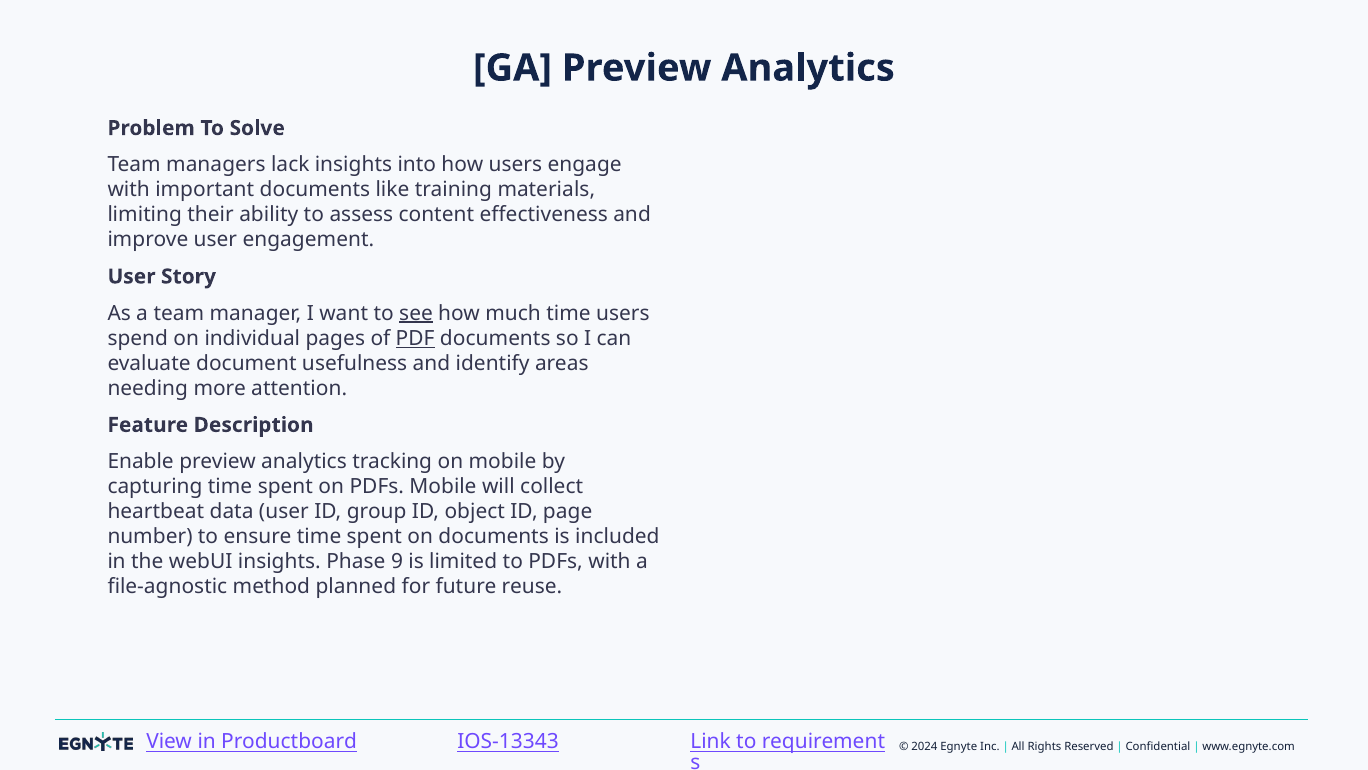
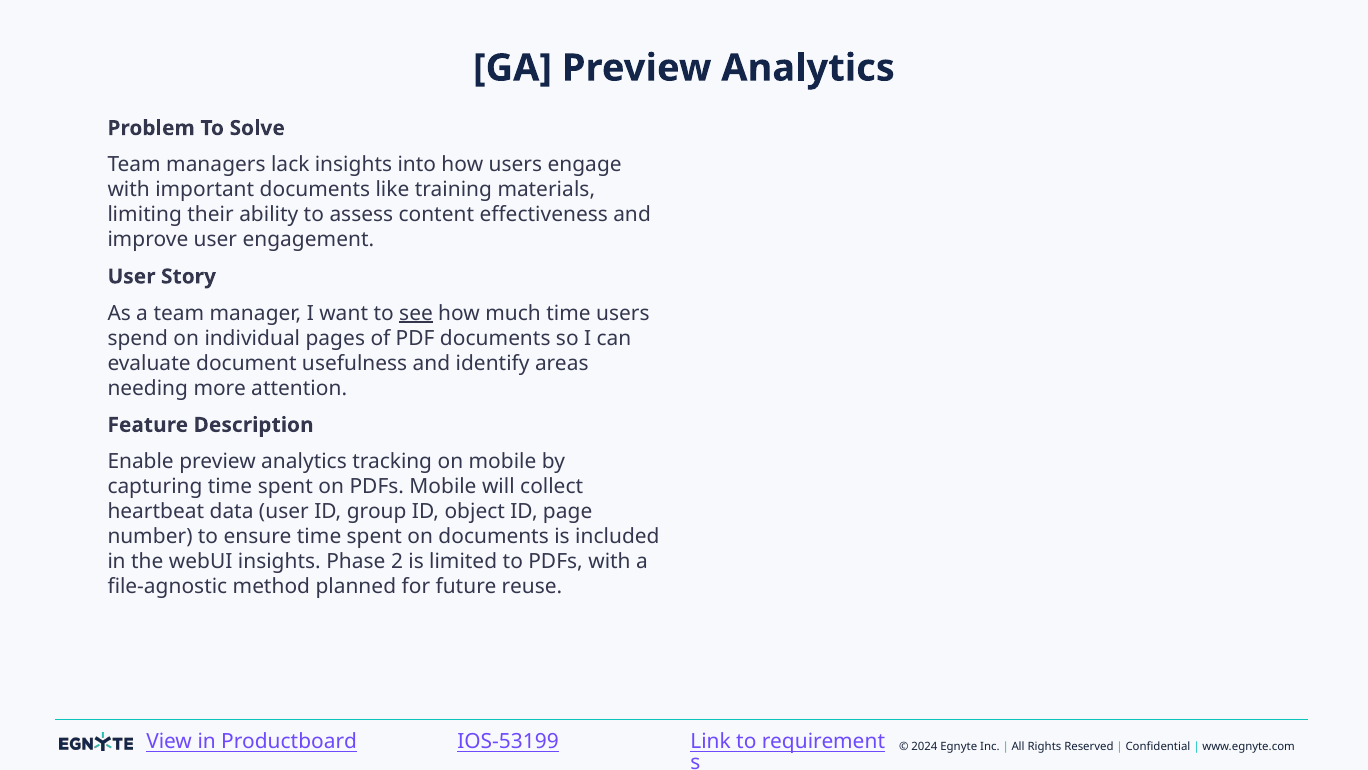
PDF underline: present -> none (415, 338)
9: 9 -> 2 (397, 562)
IOS-13343: IOS-13343 -> IOS-53199 (508, 741)
